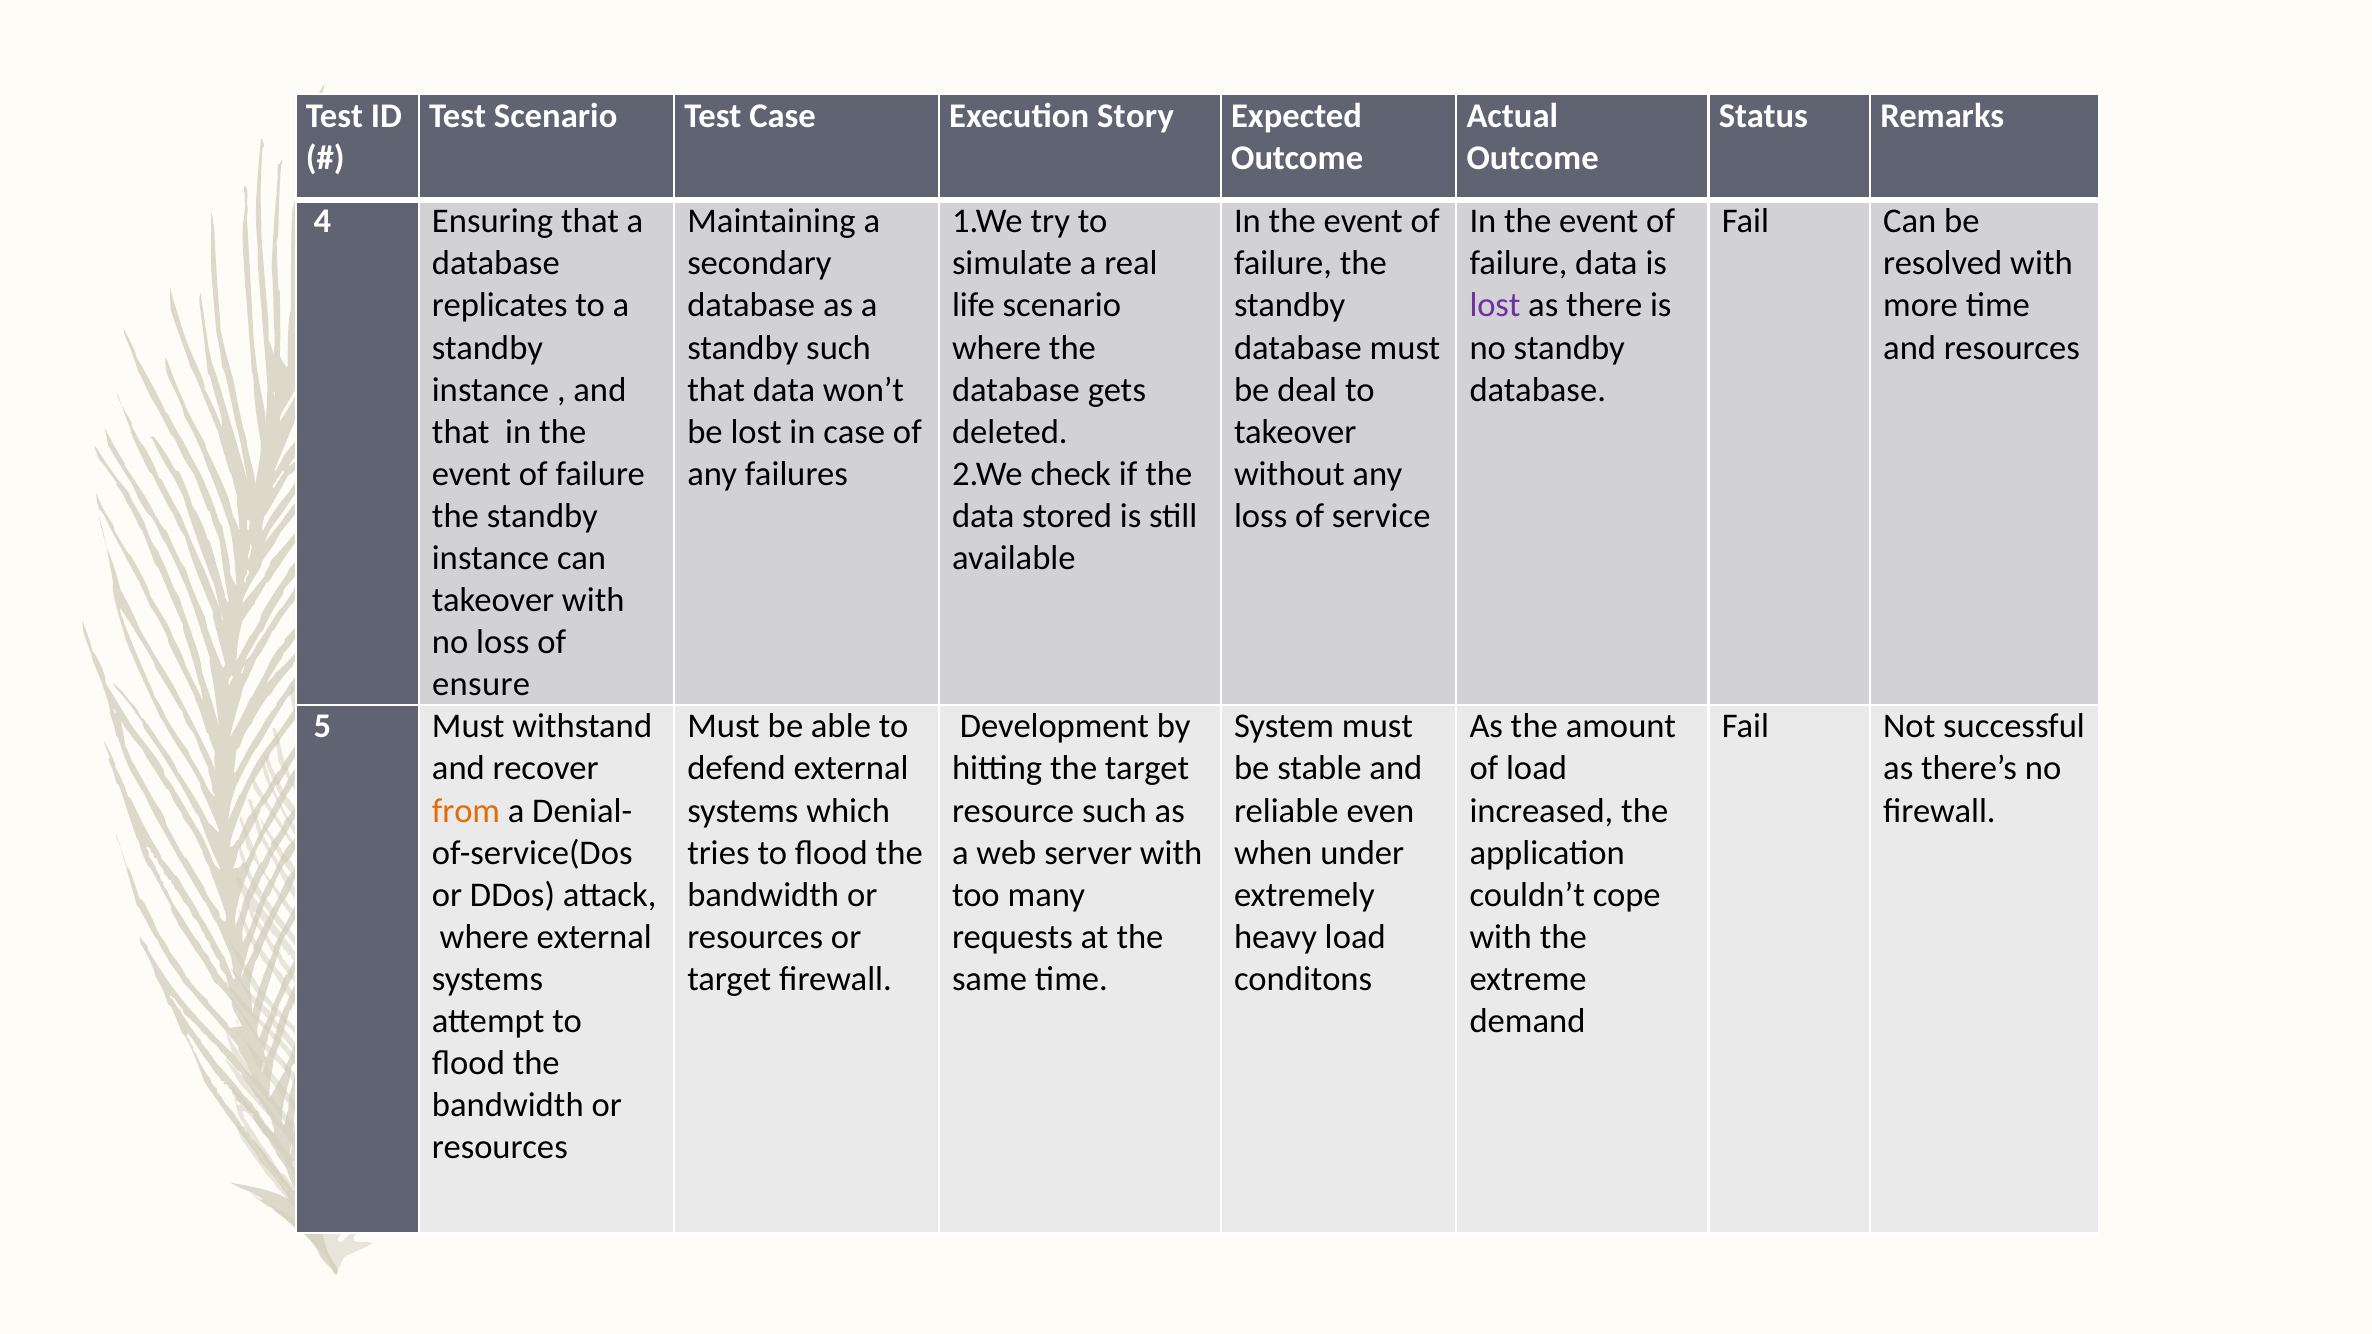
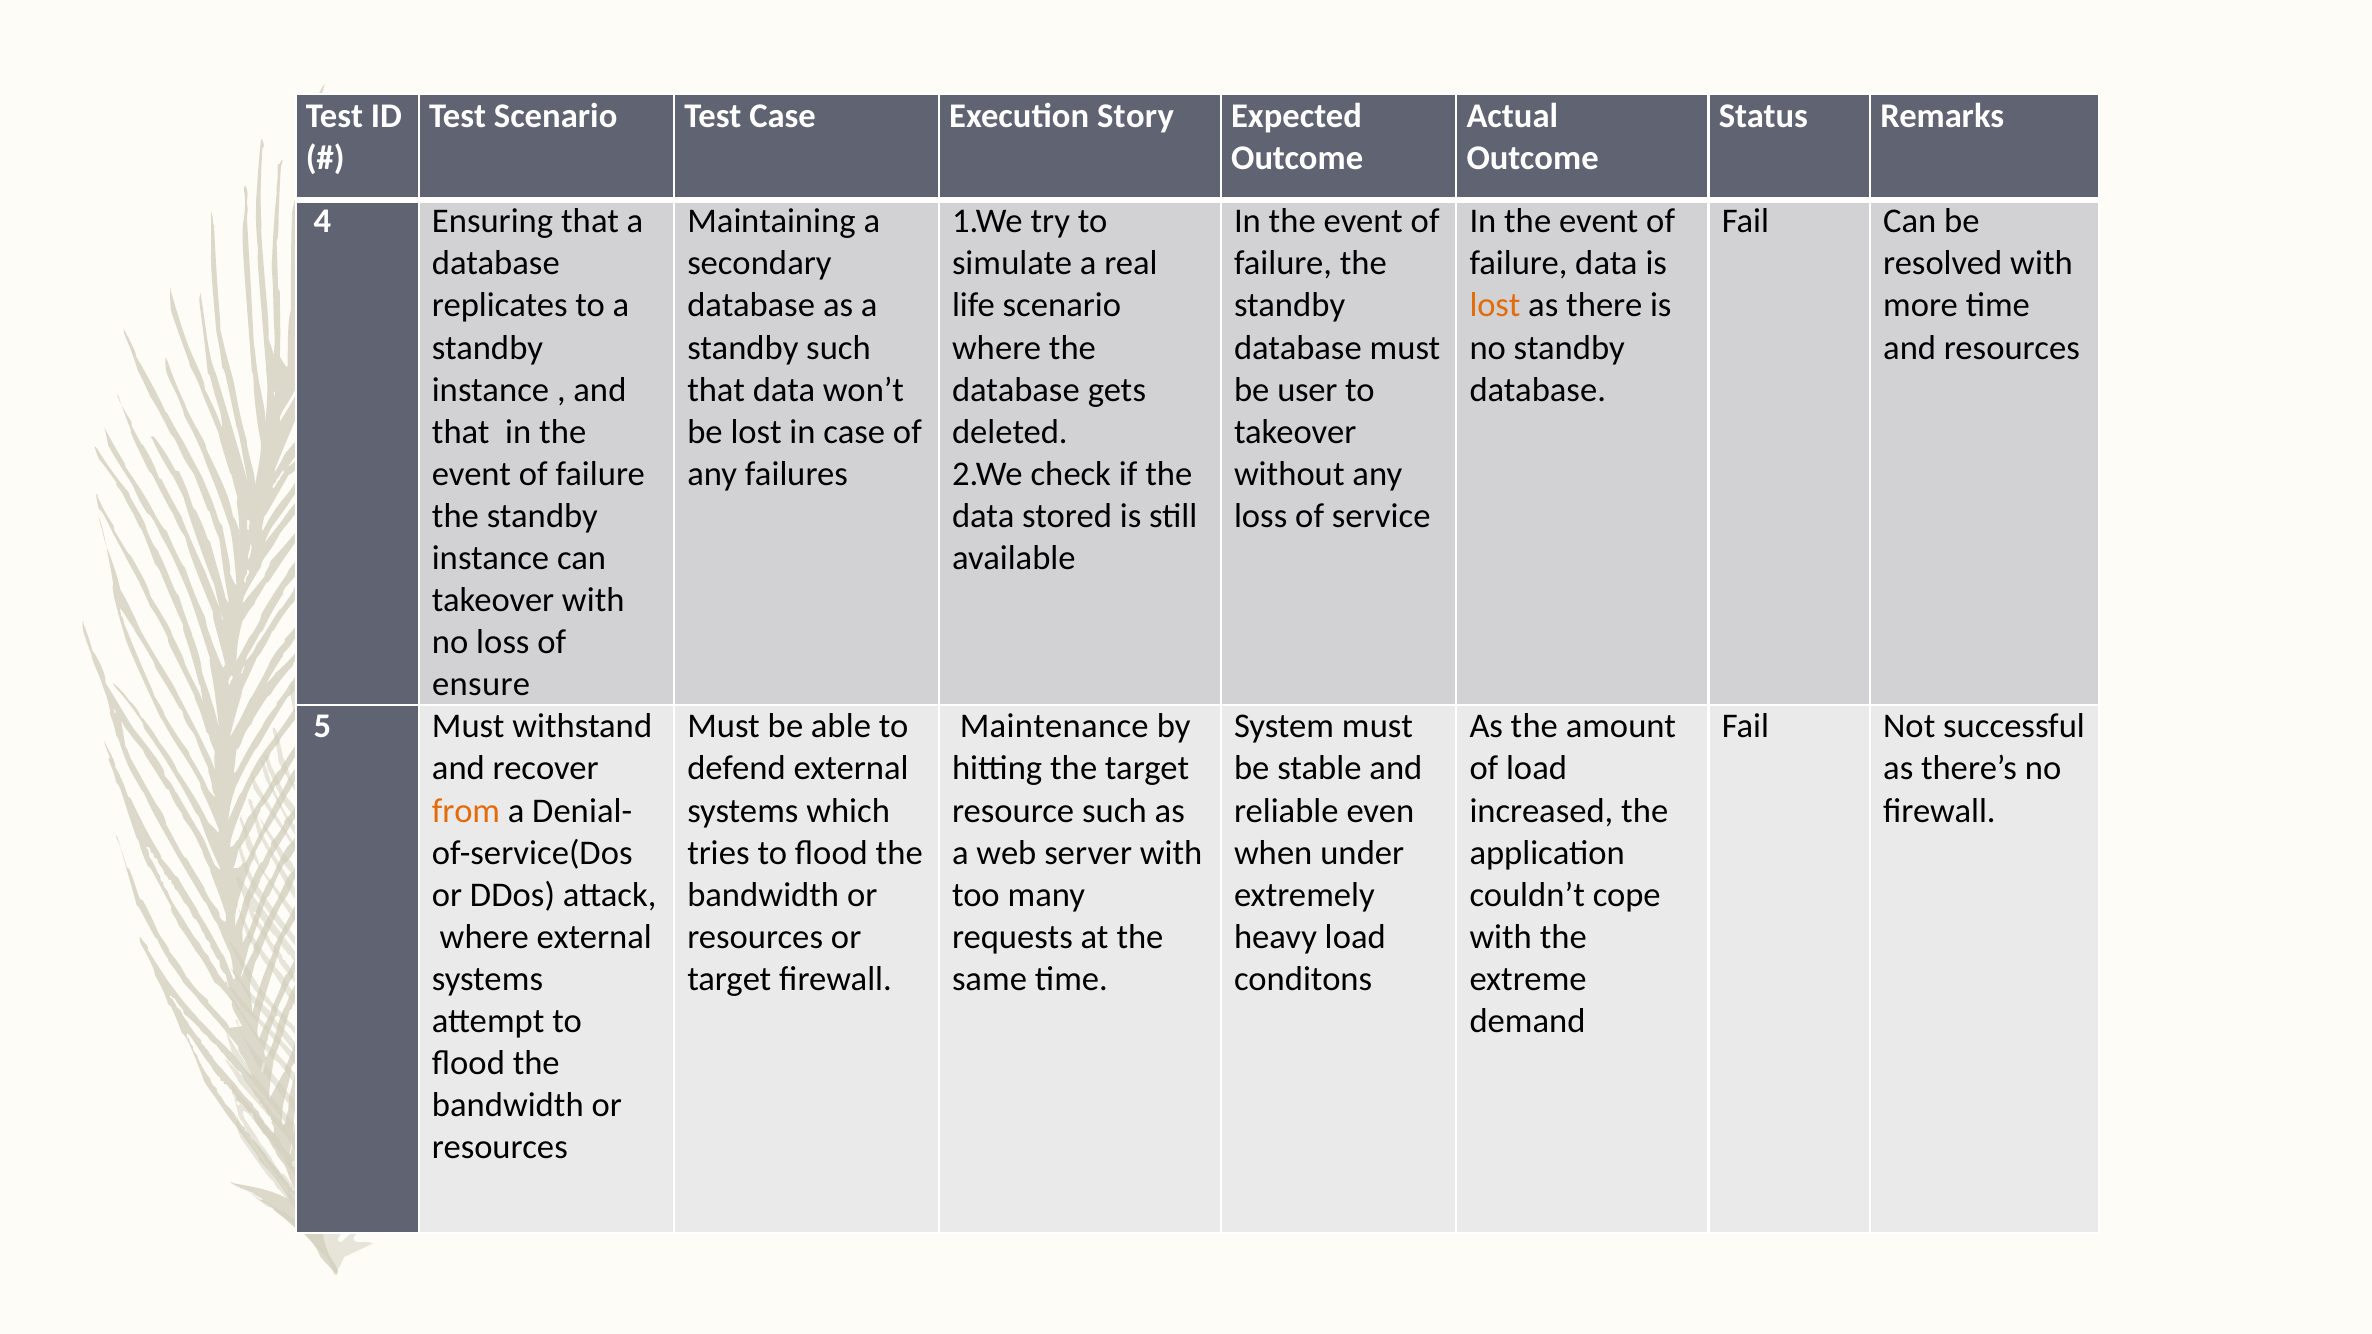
lost colour: purple -> orange (1495, 306)
deal: deal -> user (1307, 390)
Development: Development -> Maintenance (1054, 727)
